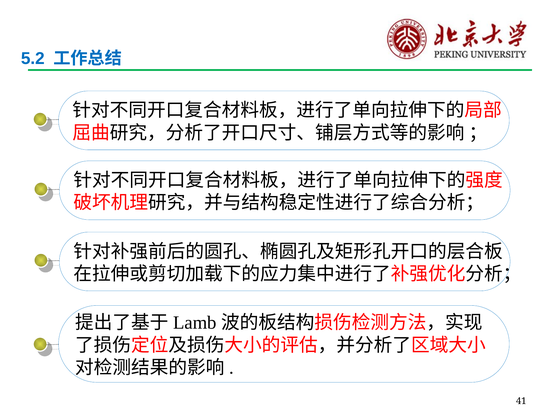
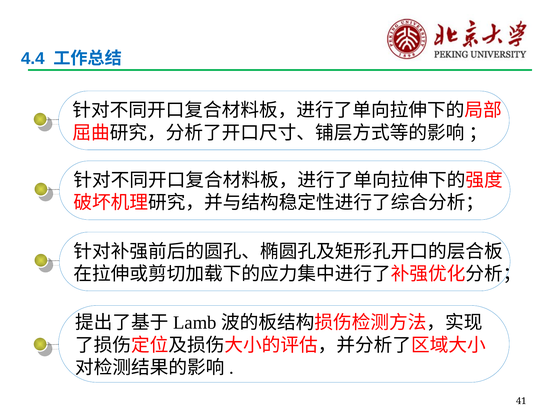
5.2: 5.2 -> 4.4 (33, 58)
